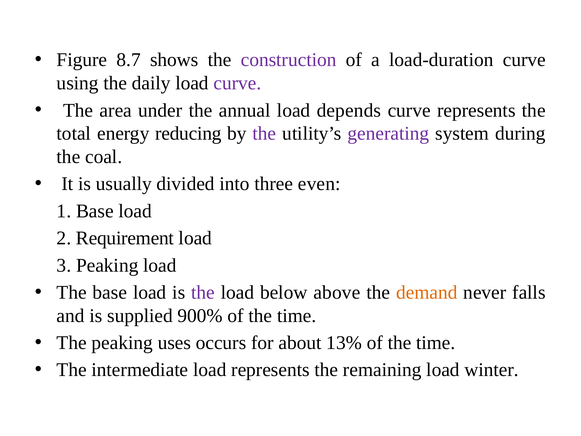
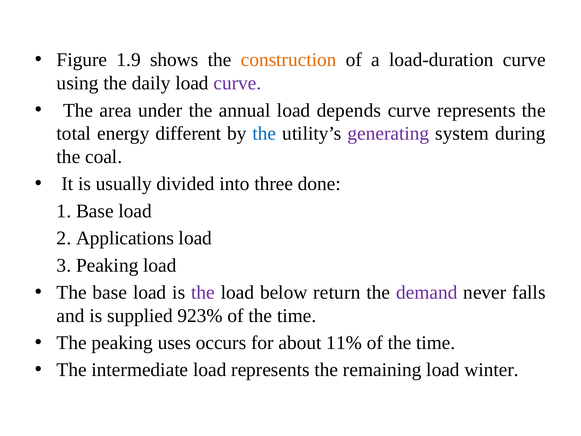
8.7: 8.7 -> 1.9 (129, 60)
construction colour: purple -> orange (289, 60)
reducing: reducing -> different (188, 133)
the colour: purple -> blue (264, 133)
even: even -> done (319, 184)
Requirement: Requirement -> Applications (125, 238)
above: above -> return (337, 292)
demand colour: orange -> purple (427, 292)
900%: 900% -> 923% (200, 315)
13%: 13% -> 11% (344, 343)
